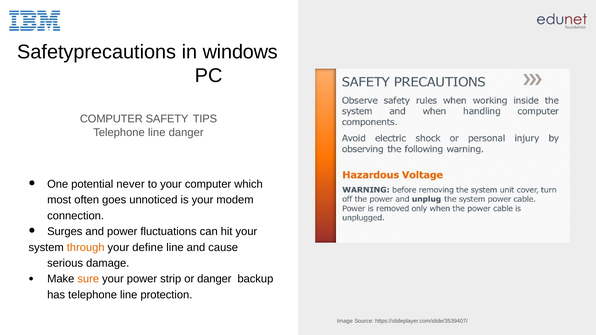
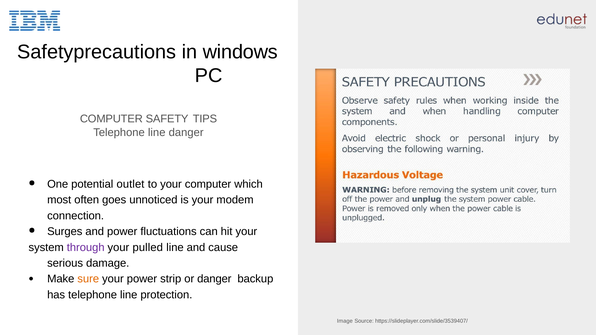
never: never -> outlet (130, 184)
through colour: orange -> purple (86, 248)
define: define -> pulled (148, 248)
